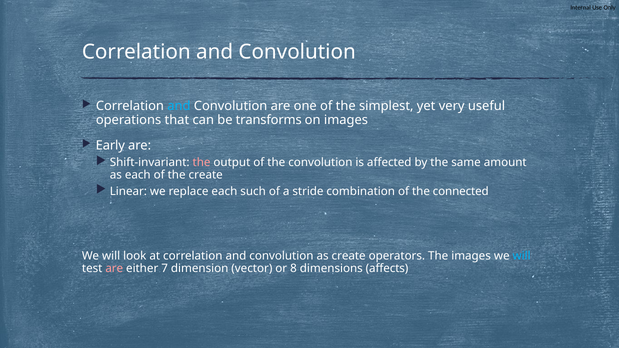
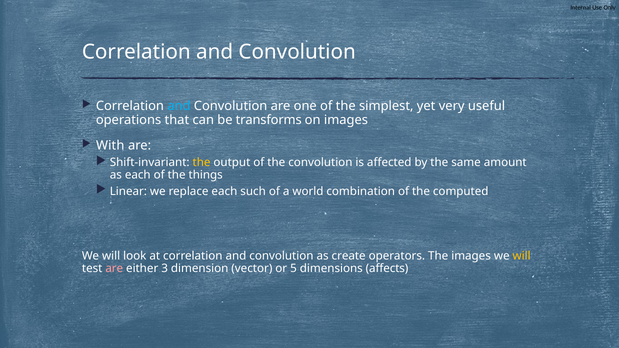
Early: Early -> With (110, 145)
the colour: pink -> yellow (202, 163)
the create: create -> things (206, 175)
stride: stride -> world (308, 192)
connected: connected -> computed (461, 192)
will colour: light blue -> yellow (522, 256)
7: 7 -> 3 (165, 269)
8: 8 -> 5 (293, 269)
